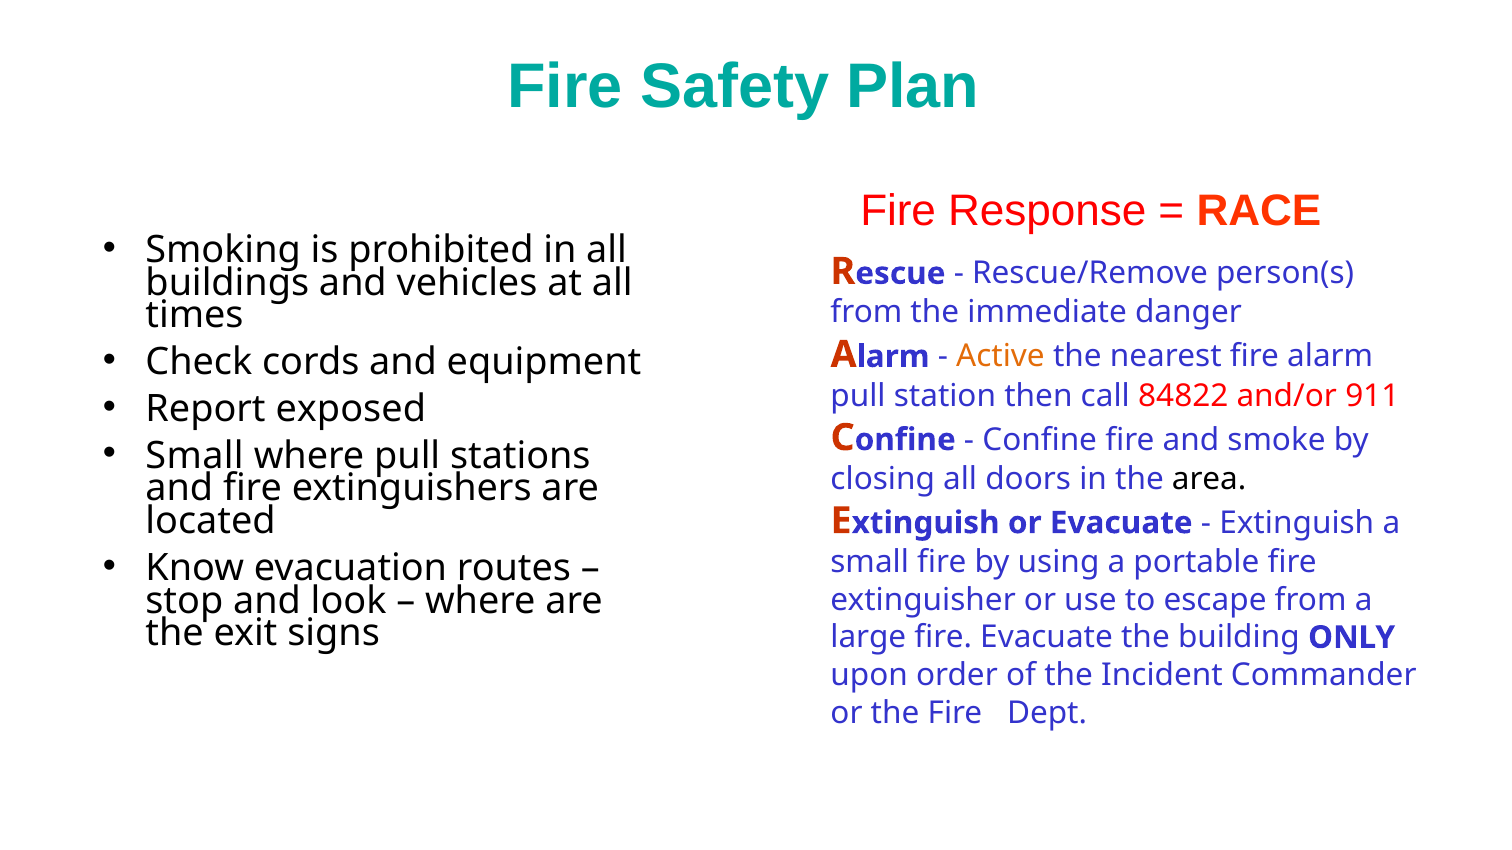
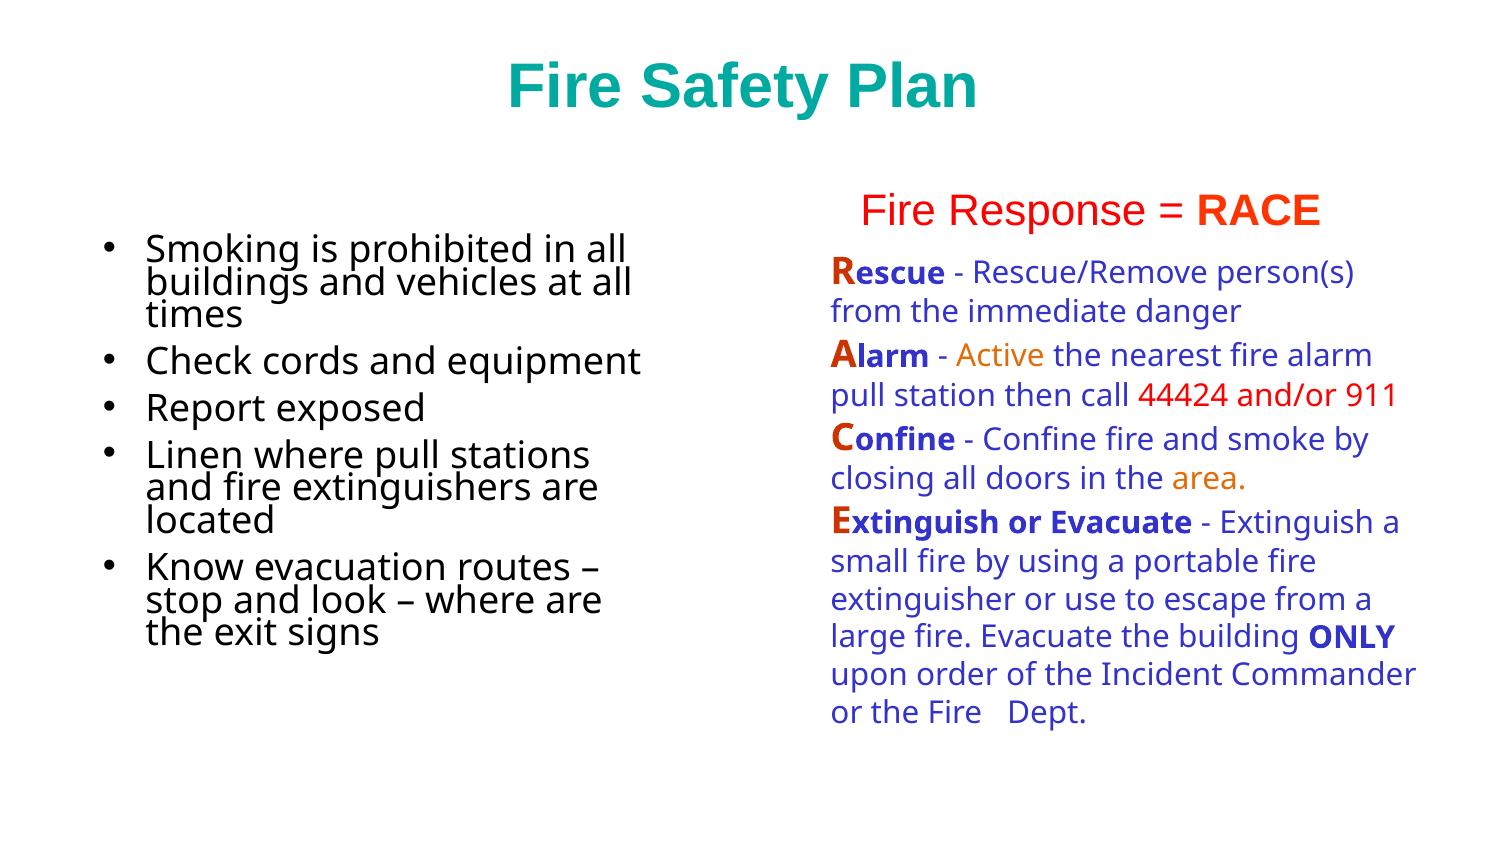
84822: 84822 -> 44424 (1183, 396)
Small: Small -> Linen (195, 456)
area colour: black -> orange (1209, 479)
